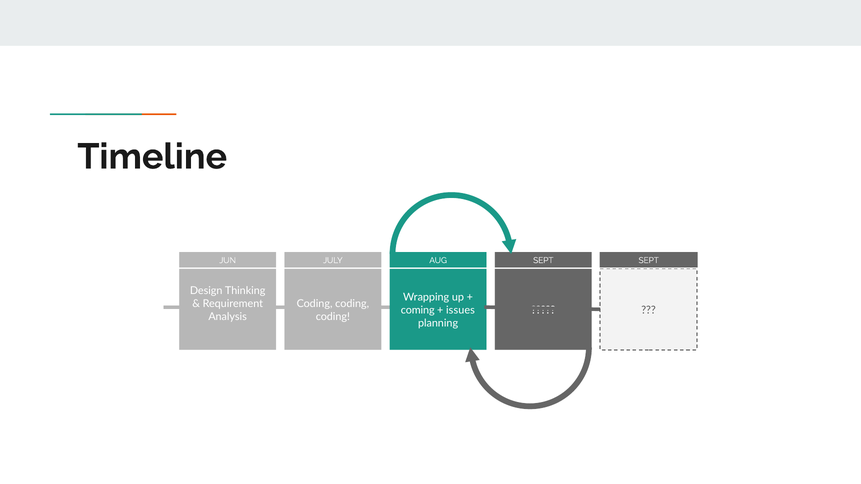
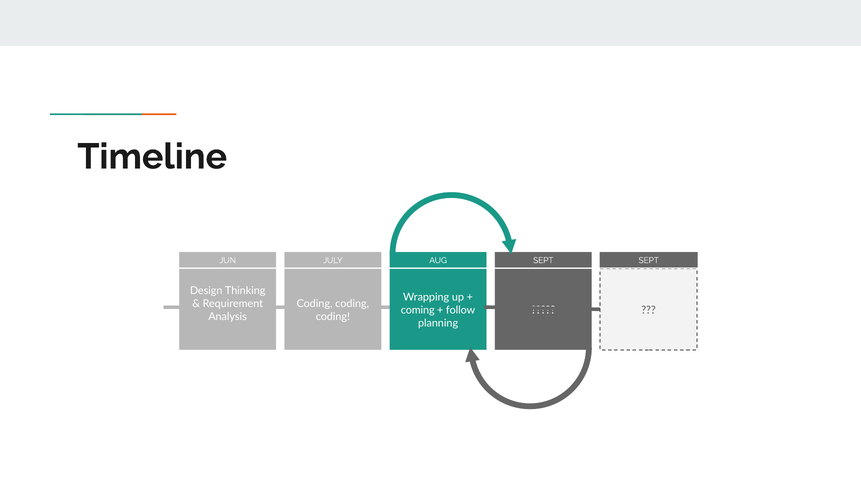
issues: issues -> follow (461, 310)
